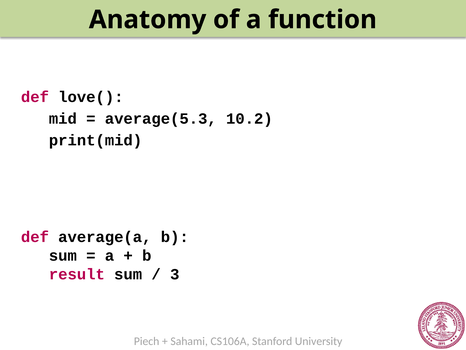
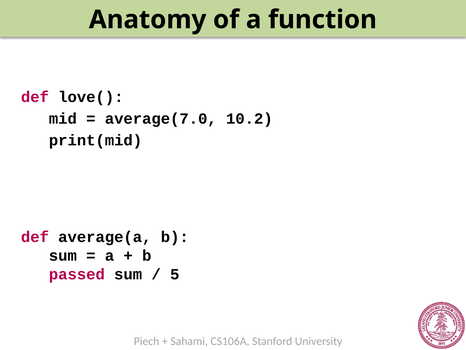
average(5.3: average(5.3 -> average(7.0 (161, 119)
result: result -> passed (77, 274)
3: 3 -> 5 (175, 274)
